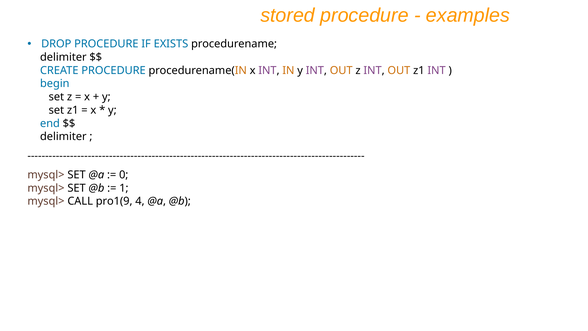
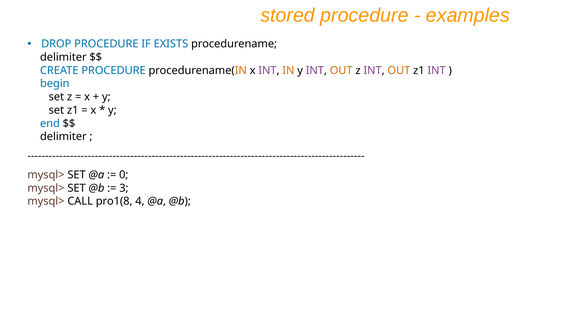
1: 1 -> 3 (124, 188)
pro1(9: pro1(9 -> pro1(8 (114, 201)
